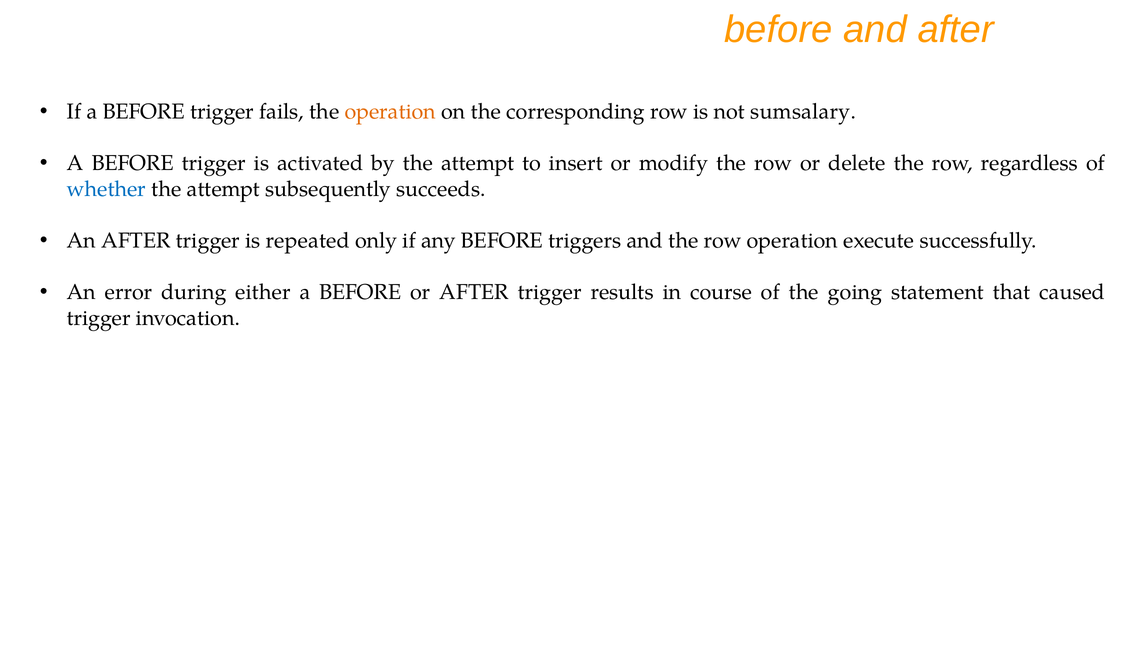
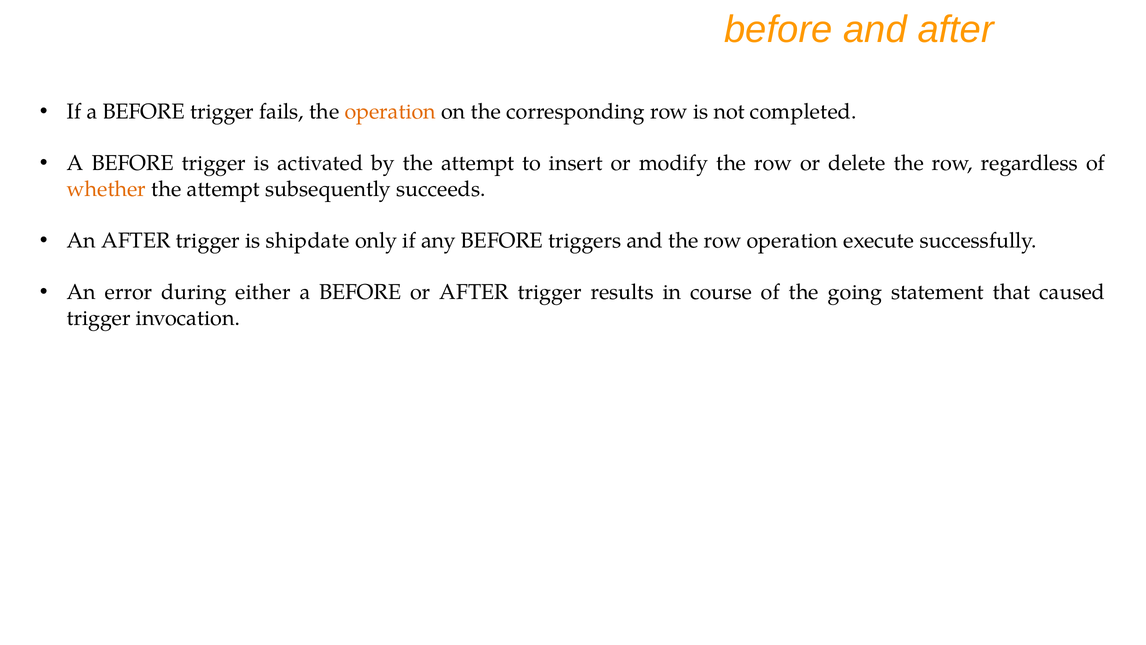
sumsalary: sumsalary -> completed (803, 112)
whether colour: blue -> orange (106, 189)
repeated: repeated -> shipdate (308, 241)
